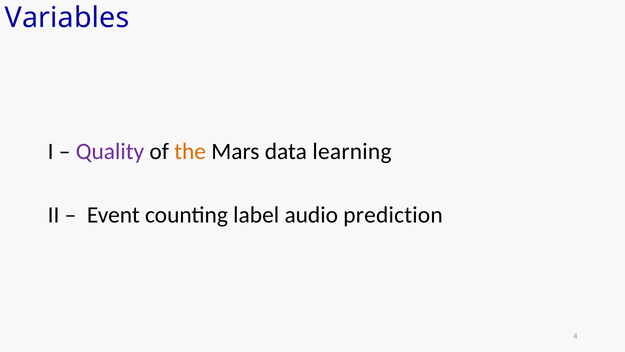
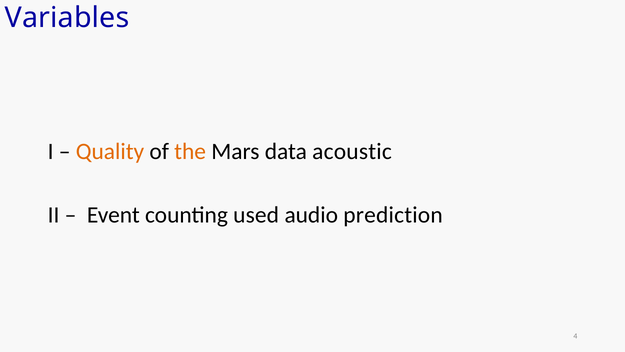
Quality colour: purple -> orange (110, 151)
learning: learning -> acoustic (352, 151)
label: label -> used (256, 215)
